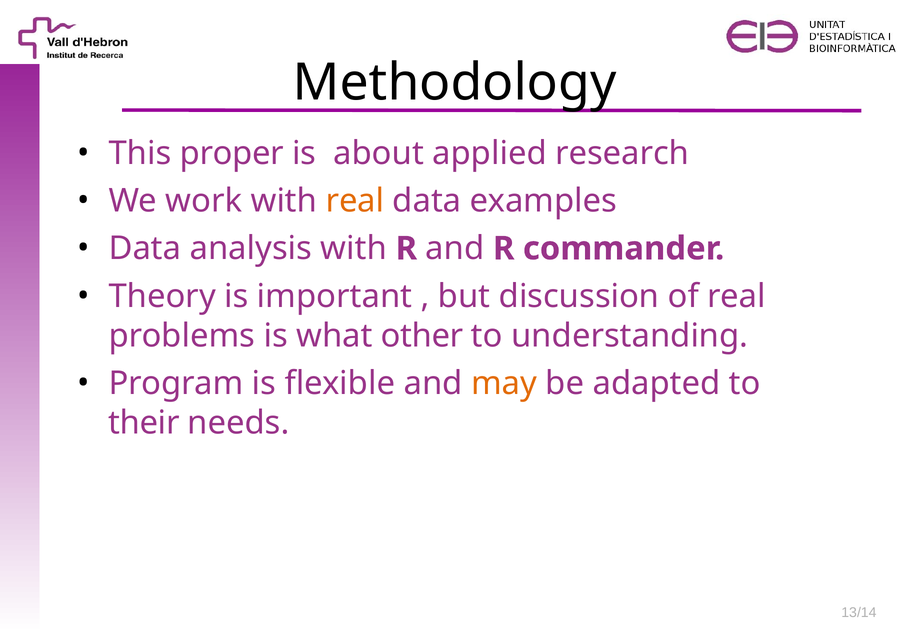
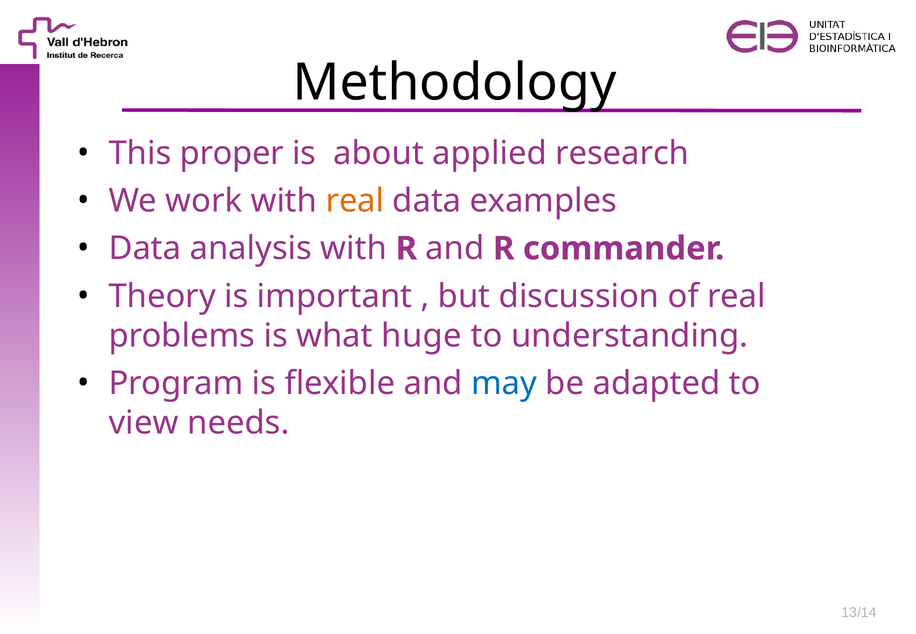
other: other -> huge (422, 336)
may colour: orange -> blue (504, 383)
their: their -> view (144, 423)
